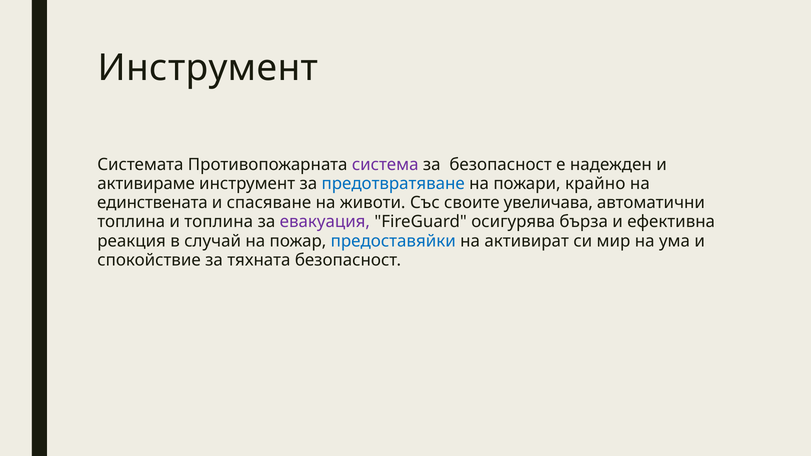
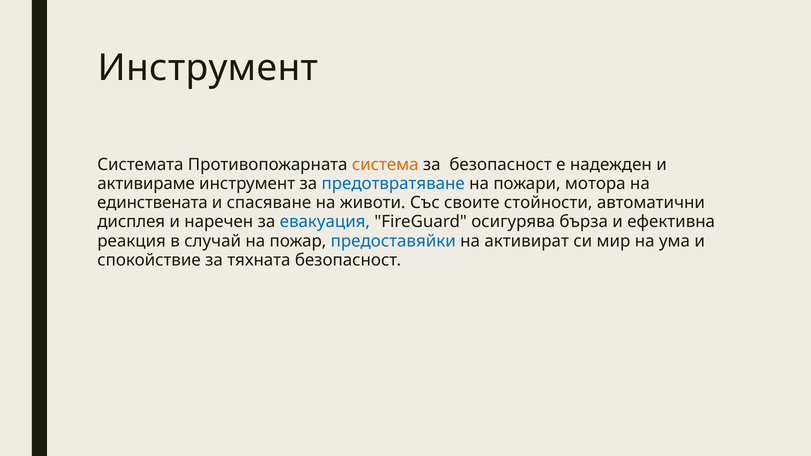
система colour: purple -> orange (385, 165)
крайно: крайно -> мотора (595, 184)
увеличава: увеличава -> стойности (548, 203)
топлина: топлина -> дисплея (131, 222)
и топлина: топлина -> наречен (219, 222)
евакуация colour: purple -> blue (325, 222)
